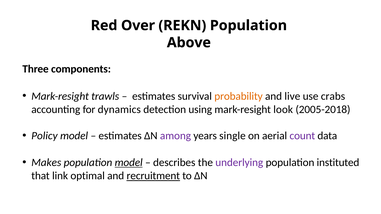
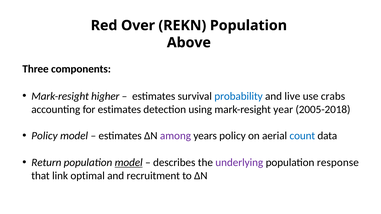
trawls: trawls -> higher (105, 96)
probability colour: orange -> blue (239, 96)
for dynamics: dynamics -> estimates (119, 110)
look: look -> year (283, 110)
years single: single -> policy (232, 136)
count colour: purple -> blue (302, 136)
Makes: Makes -> Return (46, 163)
instituted: instituted -> response (338, 163)
recruitment underline: present -> none (153, 176)
